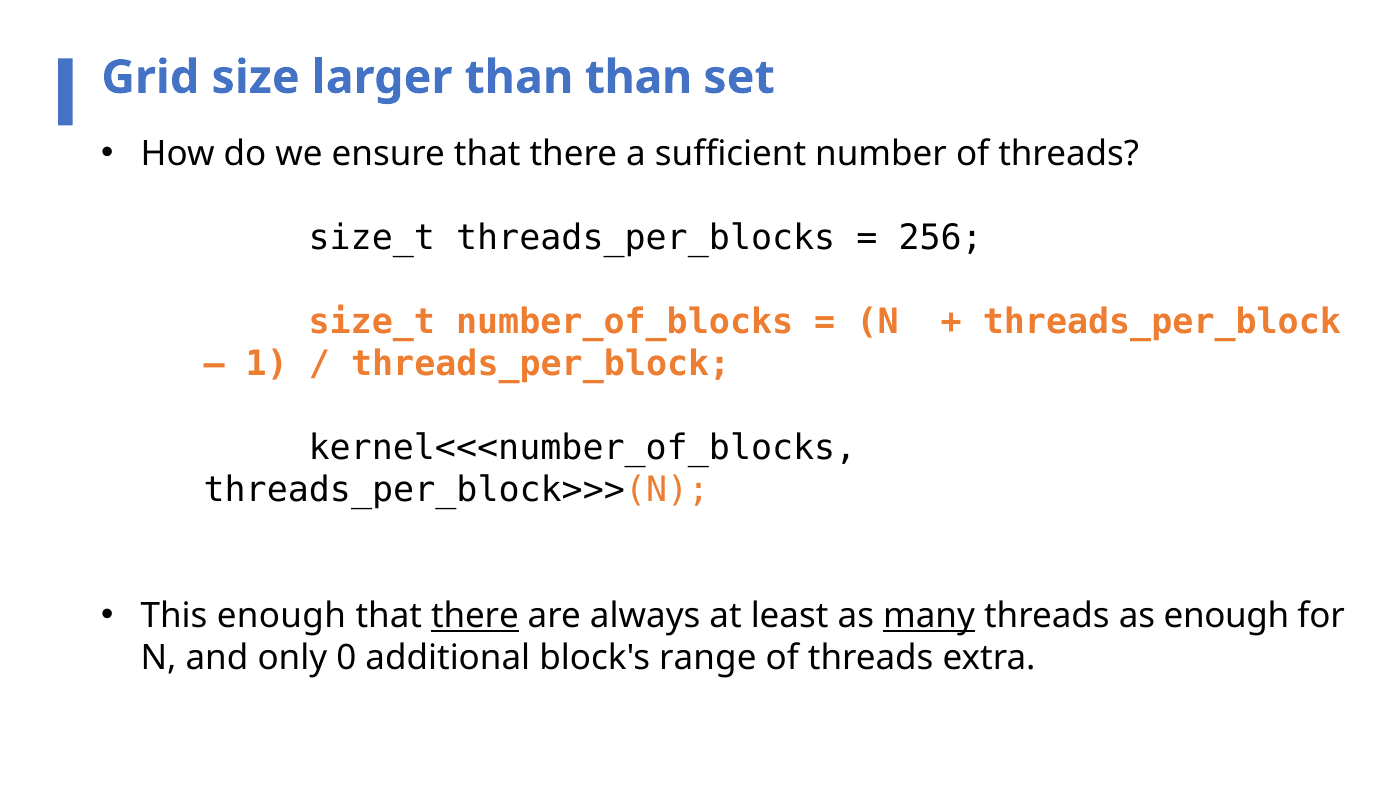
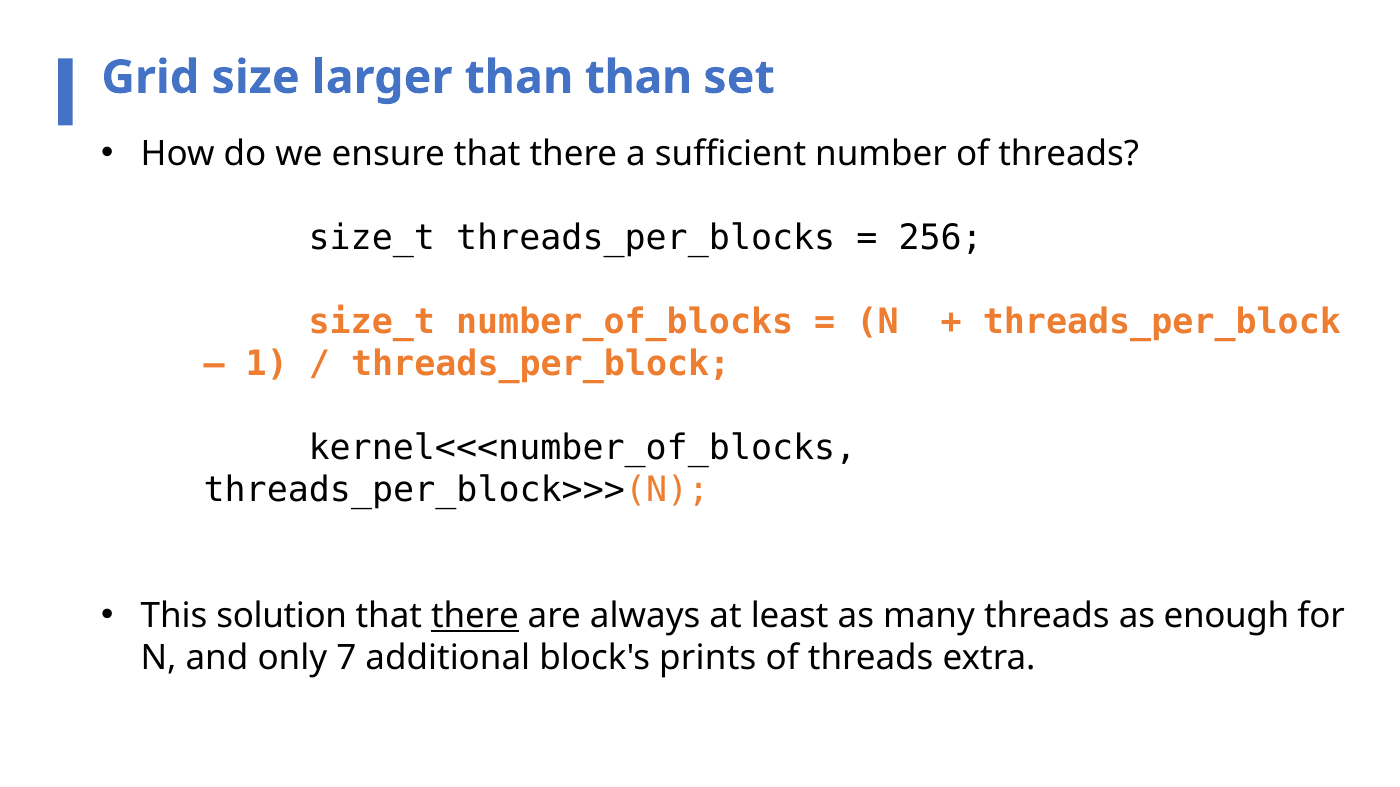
This enough: enough -> solution (282, 616)
many underline: present -> none (929, 616)
0: 0 -> 7 (346, 658)
range: range -> prints (708, 658)
